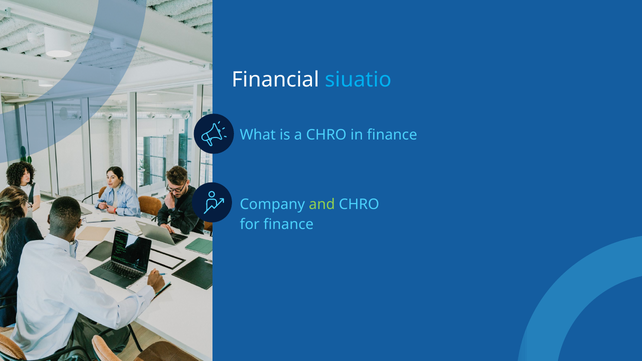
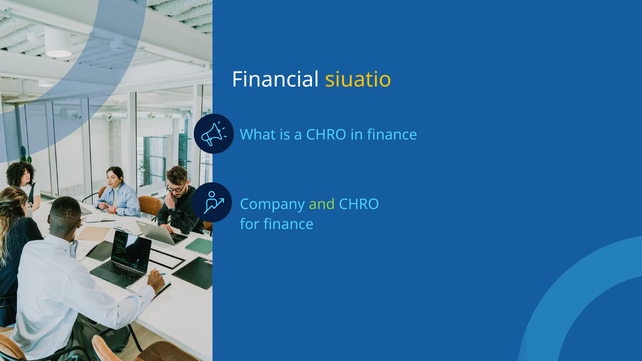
siuatio colour: light blue -> yellow (358, 80)
